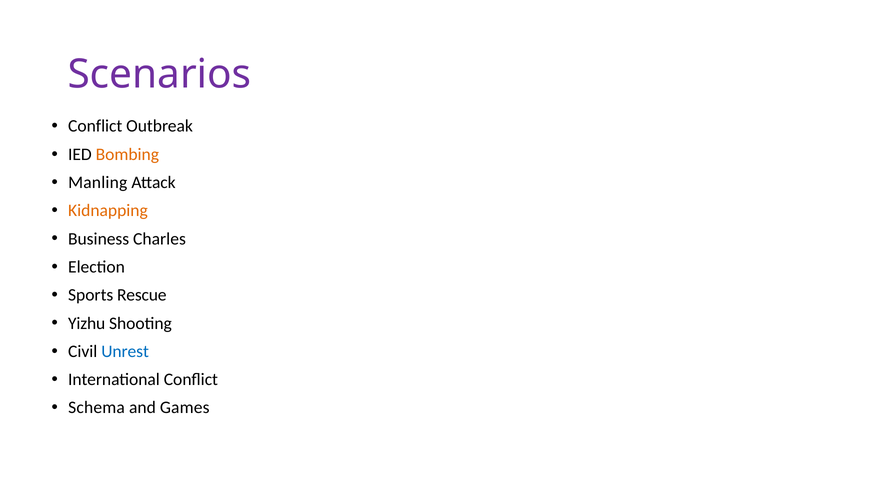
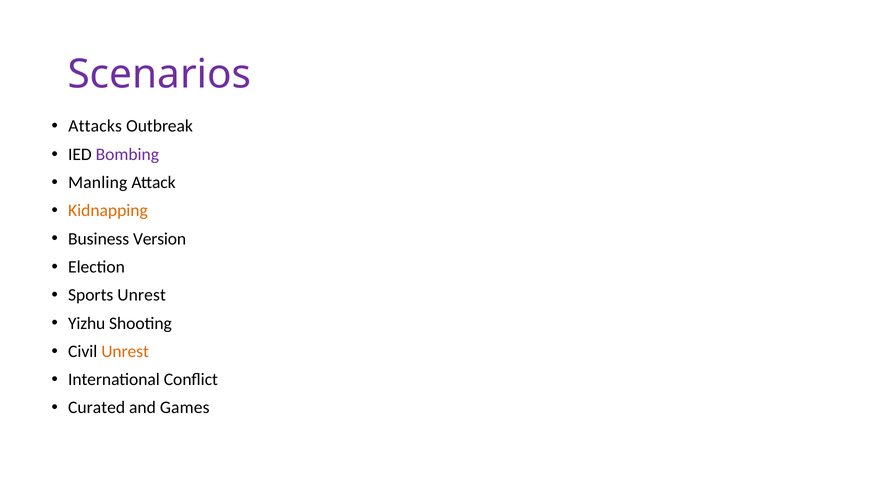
Conflict: Conflict -> Attacks (95, 126)
Bombing colour: orange -> purple (127, 154)
Charles: Charles -> Version (160, 239)
Sports Rescue: Rescue -> Unrest (142, 295)
Unrest colour: blue -> orange (125, 352)
Schema: Schema -> Curated (97, 408)
